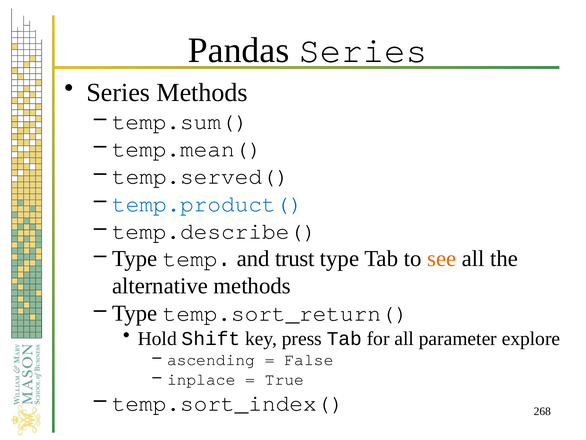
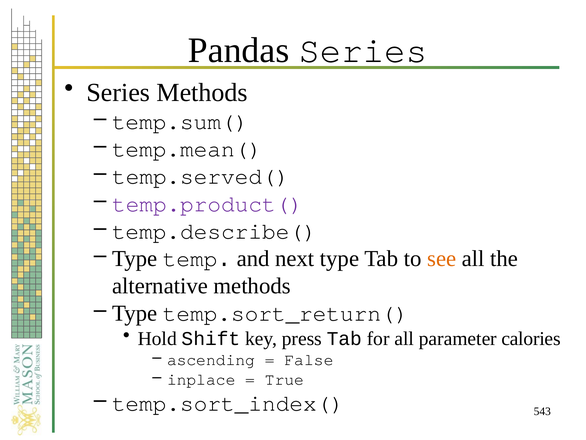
temp.product( colour: blue -> purple (208, 204)
trust: trust -> next (295, 258)
explore: explore -> calories (531, 338)
268: 268 -> 543 (542, 411)
